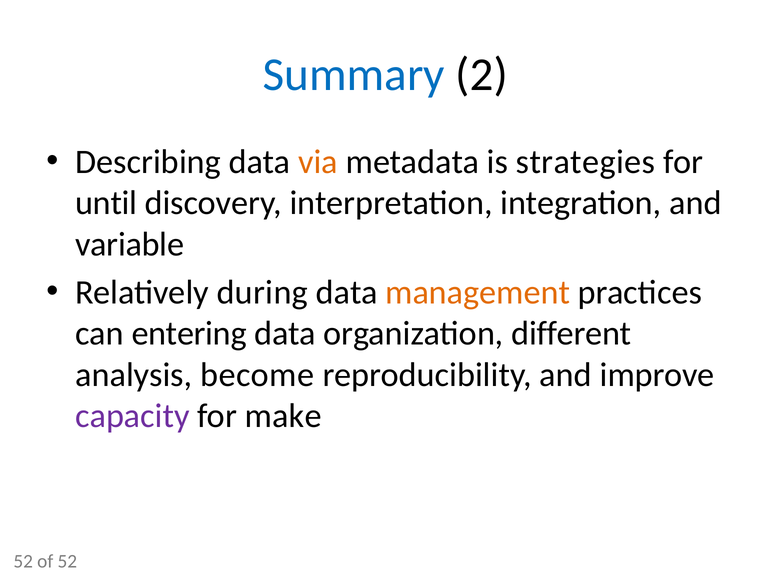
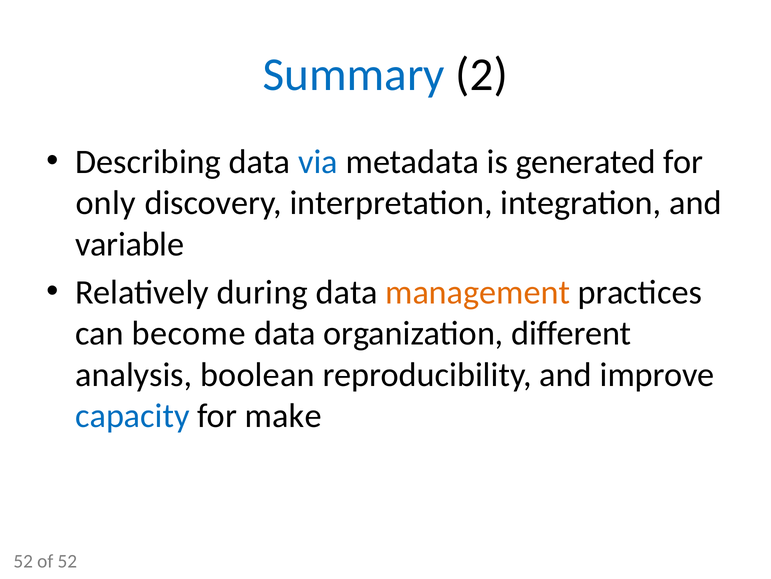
via colour: orange -> blue (318, 162)
strategies: strategies -> generated (586, 162)
until: until -> only (106, 203)
entering: entering -> become (189, 333)
become: become -> boolean (257, 374)
capacity colour: purple -> blue (132, 415)
